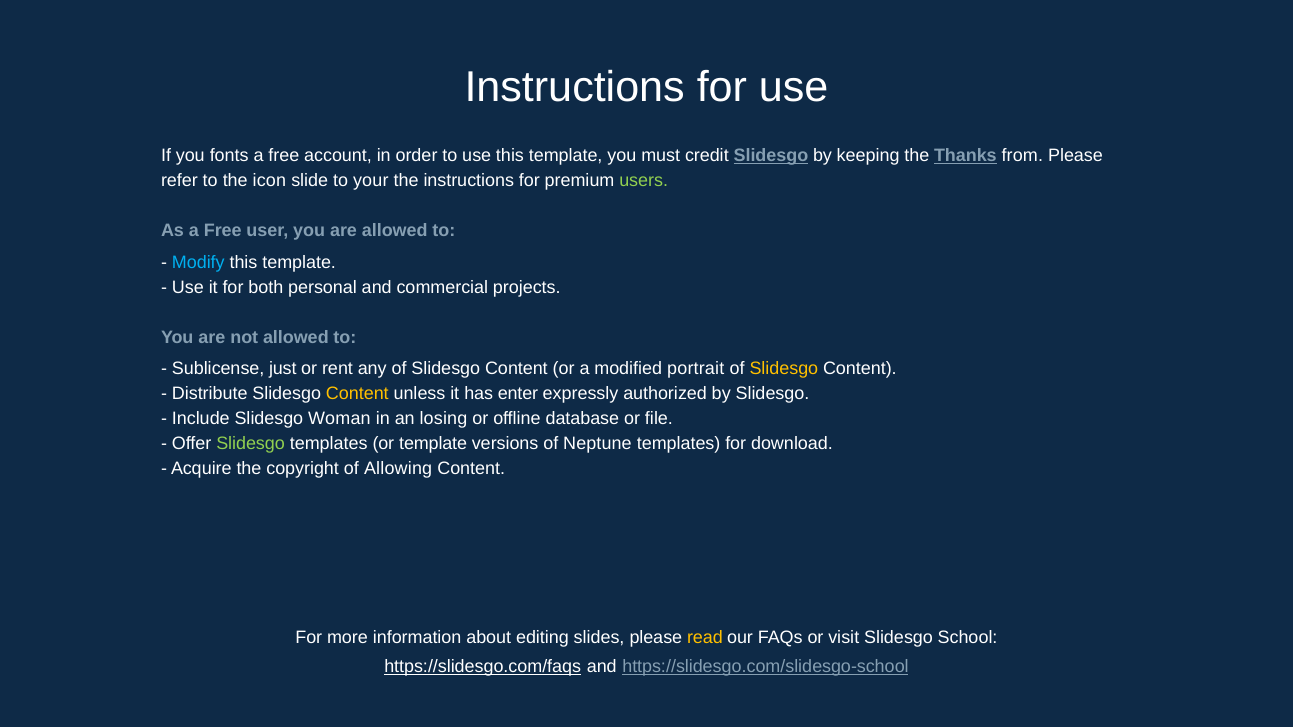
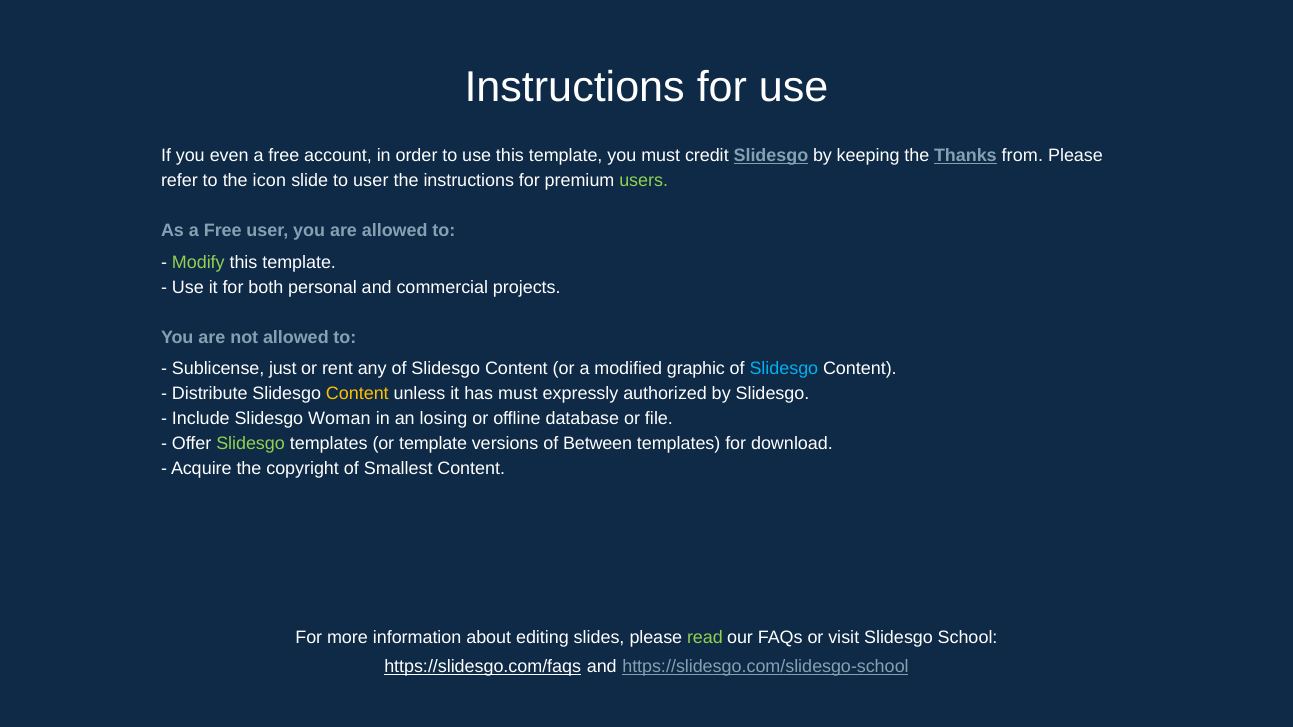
fonts: fonts -> even (229, 156)
to your: your -> user (371, 181)
Modify colour: light blue -> light green (198, 263)
portrait: portrait -> graphic (696, 369)
Slidesgo colour: yellow -> light blue (784, 369)
has enter: enter -> must (518, 394)
Neptune: Neptune -> Between (598, 444)
Allowing: Allowing -> Smallest (398, 468)
read colour: yellow -> light green (705, 638)
